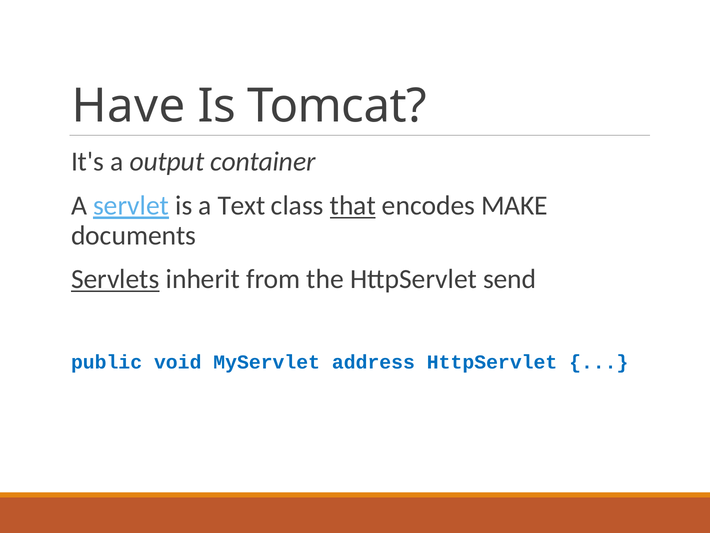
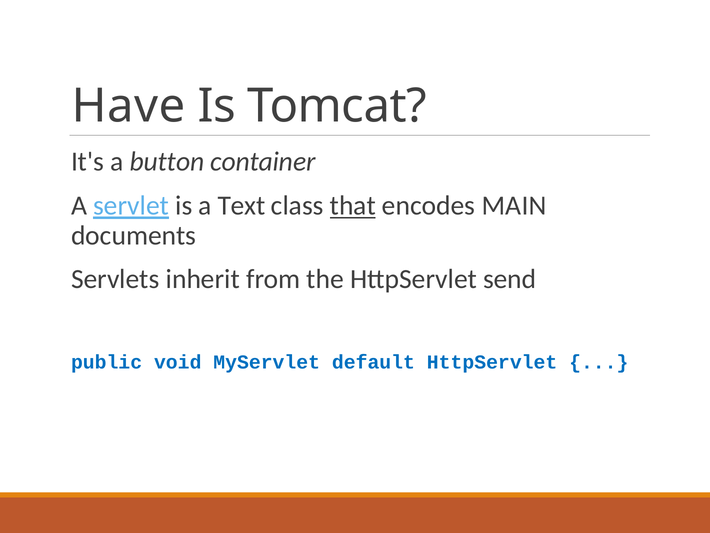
output: output -> button (167, 162)
MAKE: MAKE -> MAIN (514, 206)
Servlets underline: present -> none (115, 279)
address: address -> default (373, 362)
